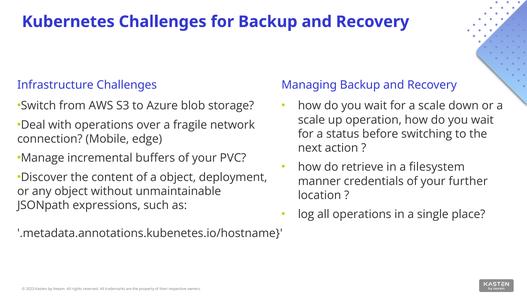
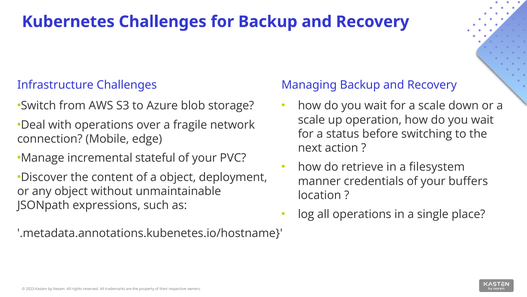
buffers: buffers -> stateful (155, 158)
further: further -> buffers (468, 181)
